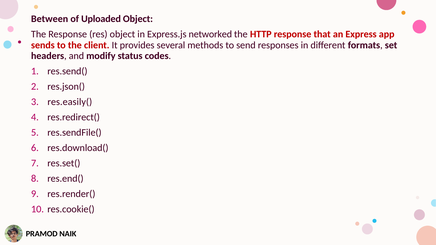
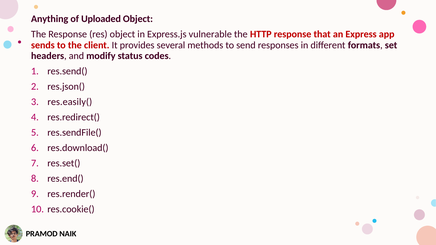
Between: Between -> Anything (50, 19)
networked: networked -> vulnerable (210, 34)
